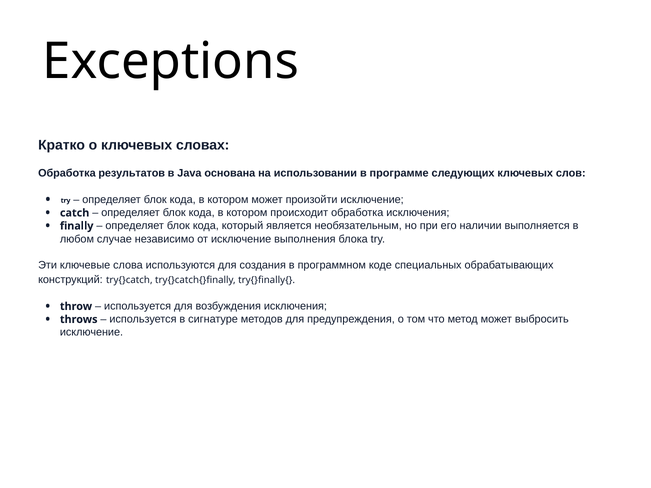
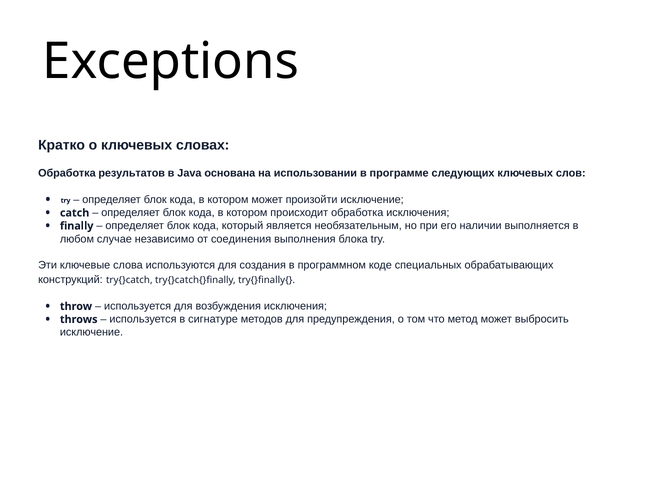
от исключение: исключение -> соединения (241, 239)
